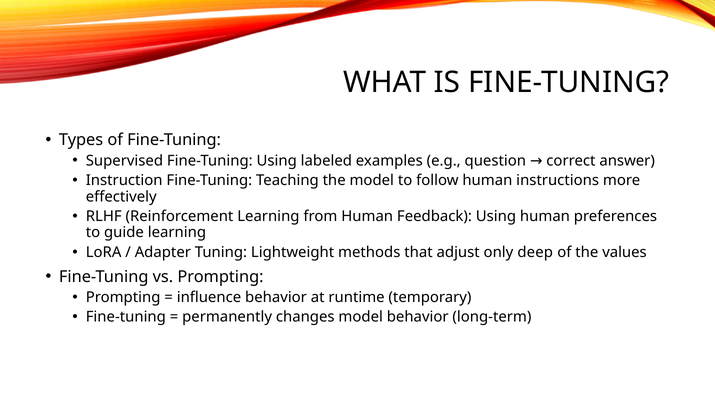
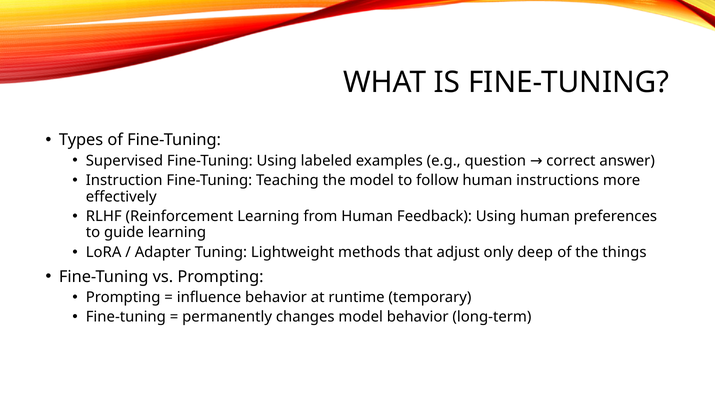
values: values -> things (624, 252)
